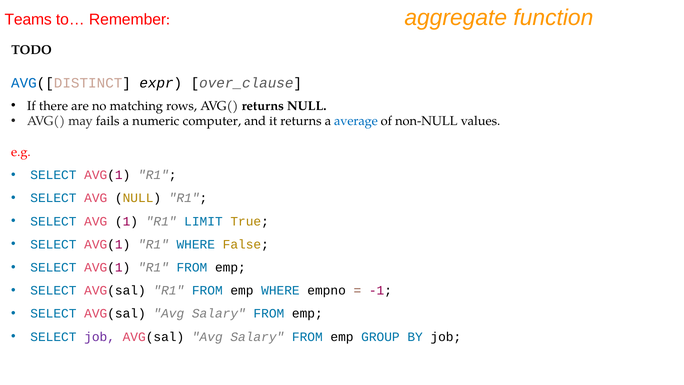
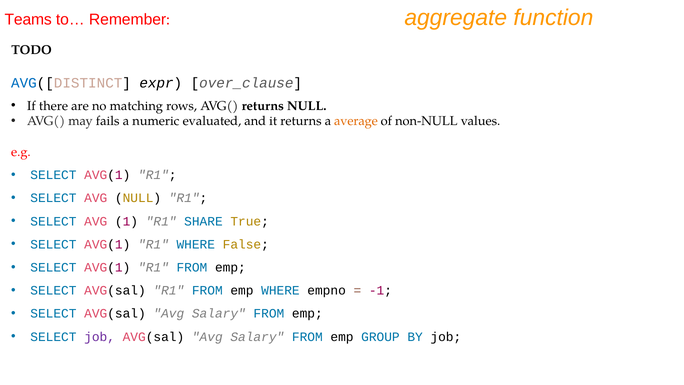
computer: computer -> evaluated (212, 121)
average colour: blue -> orange (356, 121)
LIMIT: LIMIT -> SHARE (203, 221)
